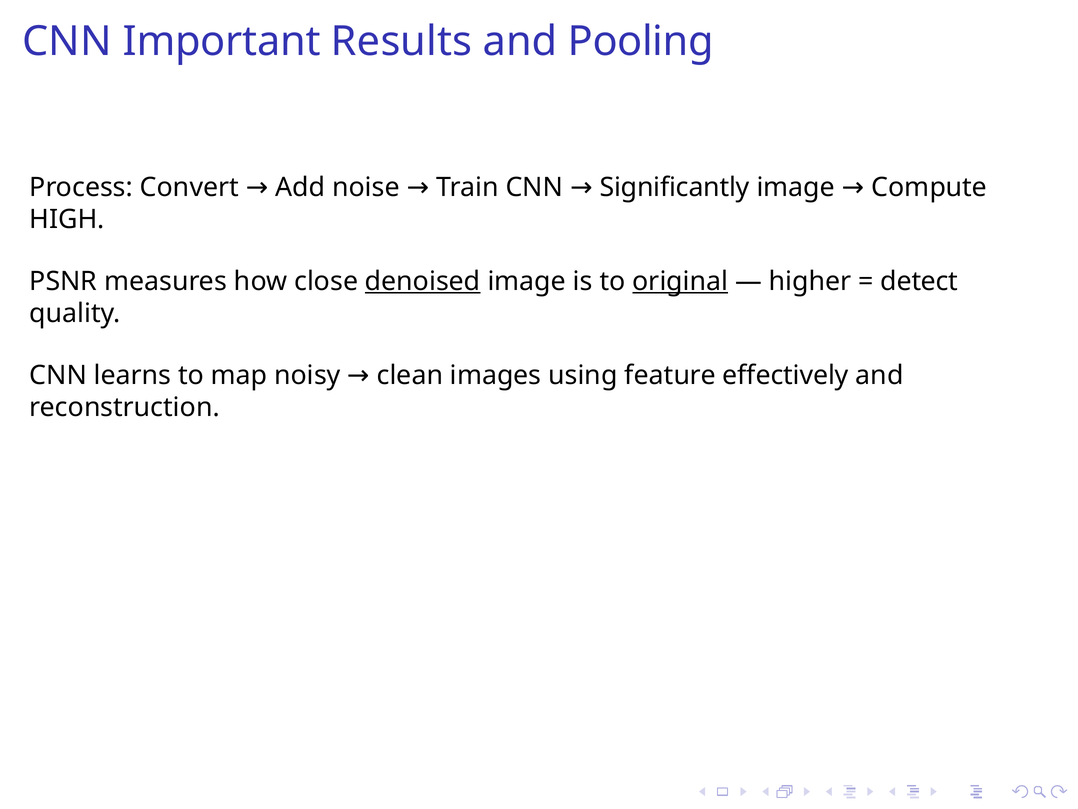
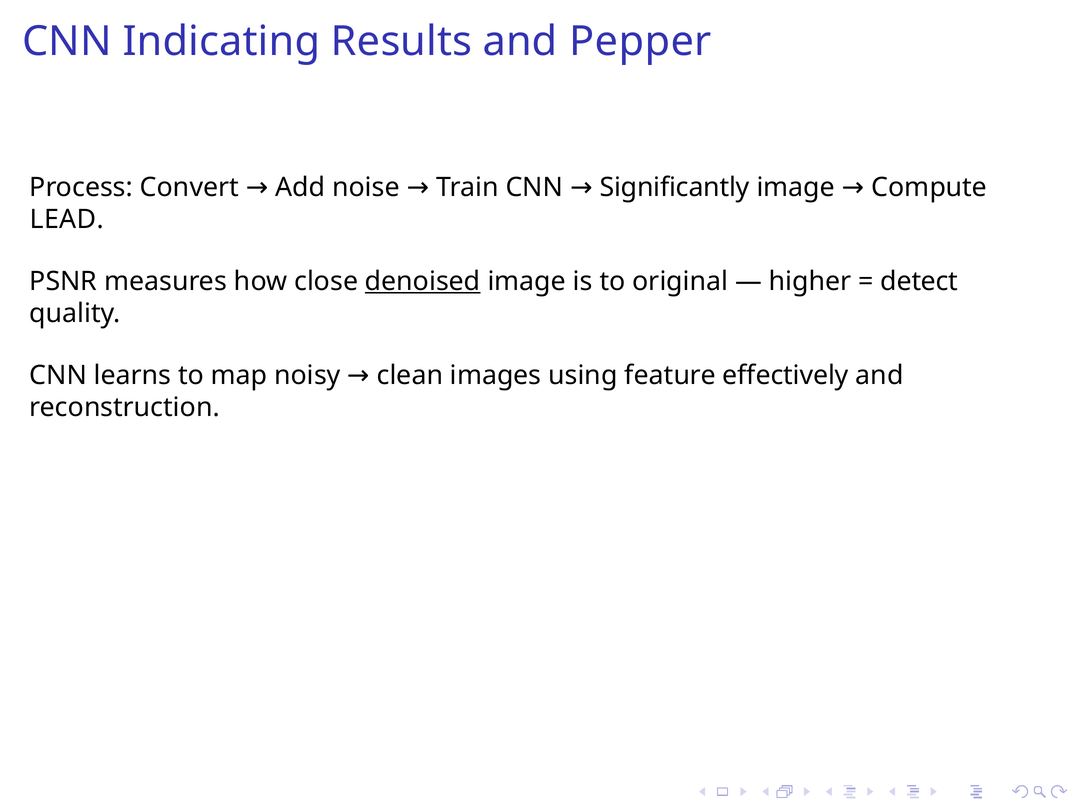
Important: Important -> Indicating (221, 42)
Pooling: Pooling -> Pepper (640, 42)
HIGH: HIGH -> LEAD (67, 220)
original underline: present -> none (680, 282)
